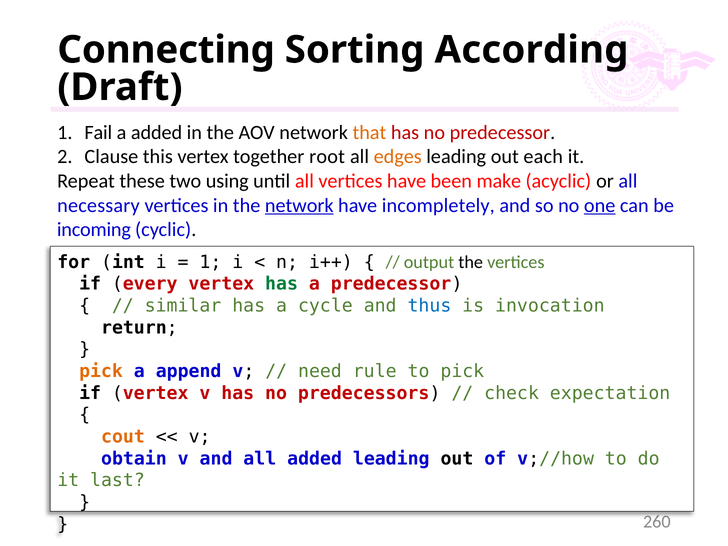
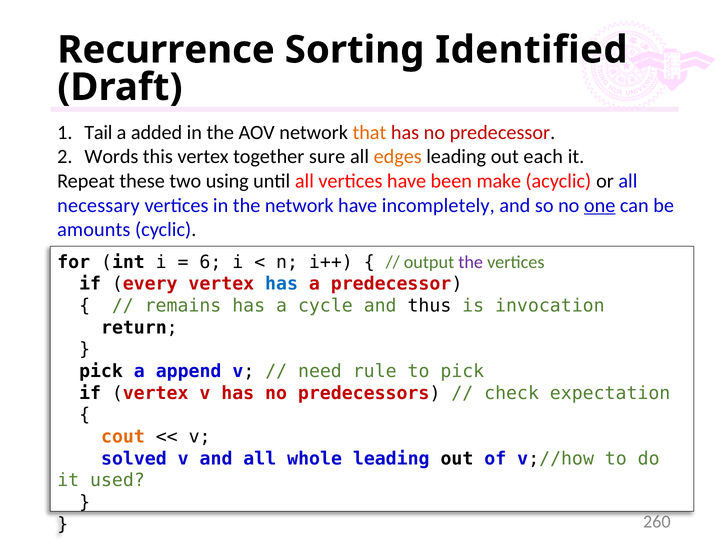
Connecting: Connecting -> Recurrence (166, 50)
According: According -> Identified (531, 50)
Fail: Fail -> Tail (98, 133)
Clause: Clause -> Words (111, 157)
root: root -> sure (327, 157)
network underline: present -> none (299, 205)
incoming: incoming -> amounts (94, 230)
1: 1 -> 6 (210, 262)
the colour: black -> purple (471, 262)
has colour: green -> blue (282, 284)
similar: similar -> remains (183, 306)
thus colour: blue -> black (429, 306)
pick colour: orange -> black (101, 371)
obtain: obtain -> solved (134, 459)
all added: added -> whole (315, 459)
last: last -> used (117, 480)
